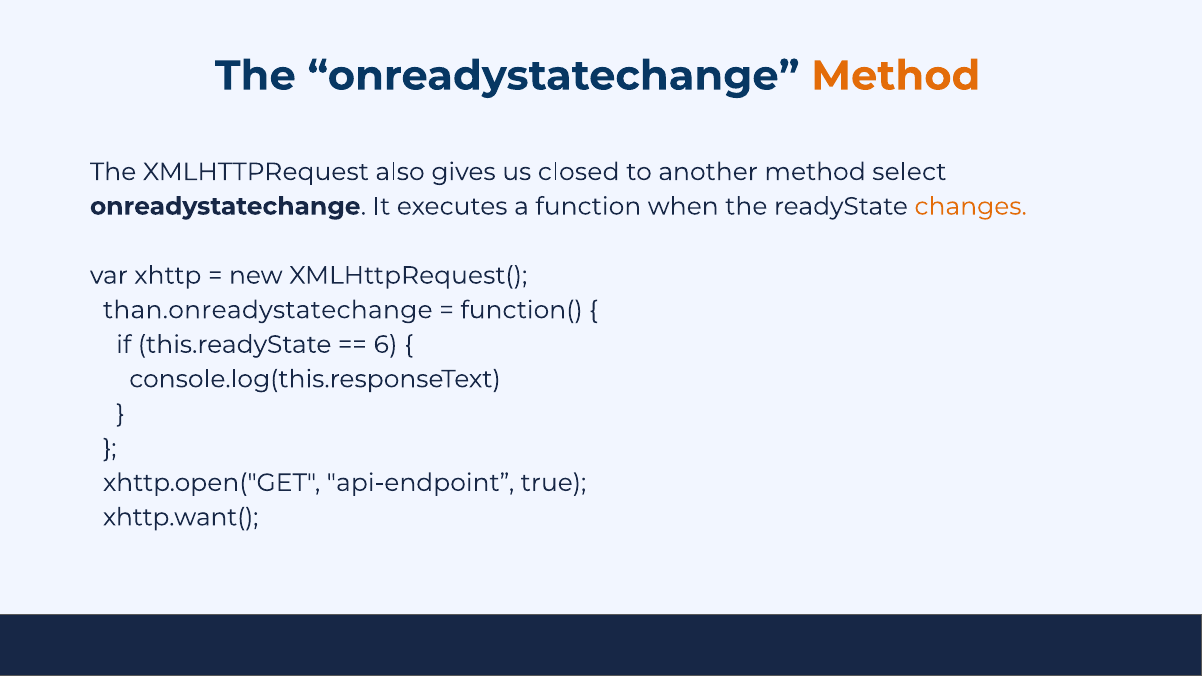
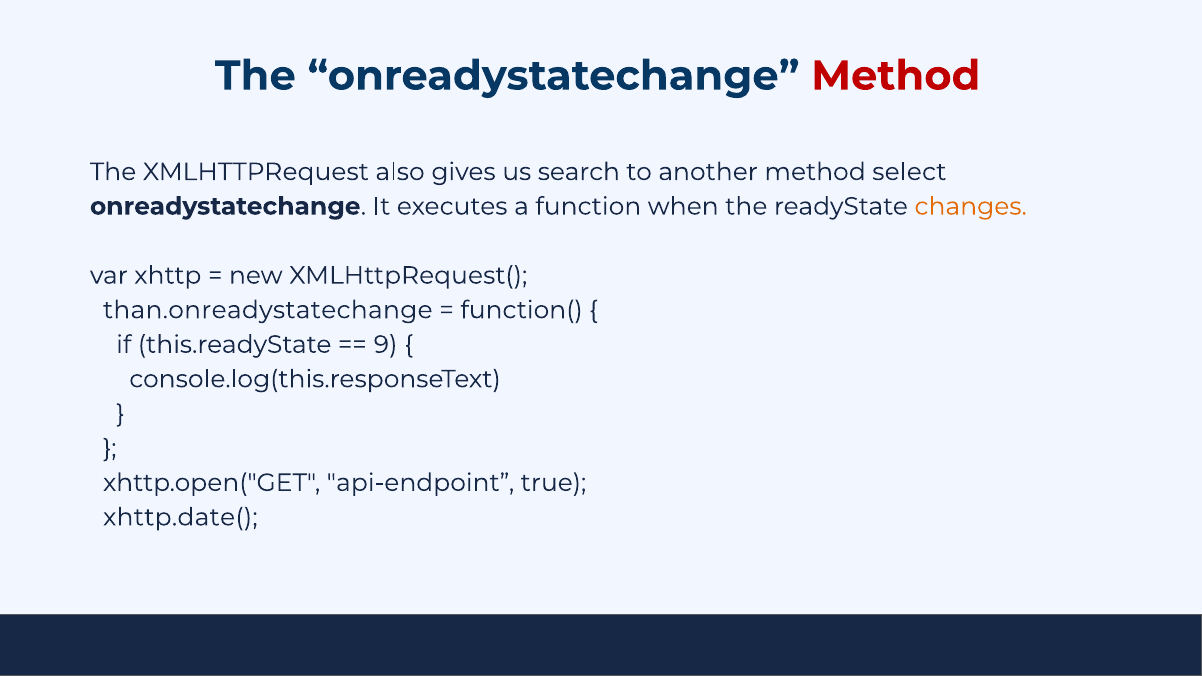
Method colour: orange -> red (896, 76)
closed: closed -> search (579, 172)
6: 6 -> 9 (386, 345)
xhttp.want(: xhttp.want( -> xhttp.date( (180, 517)
